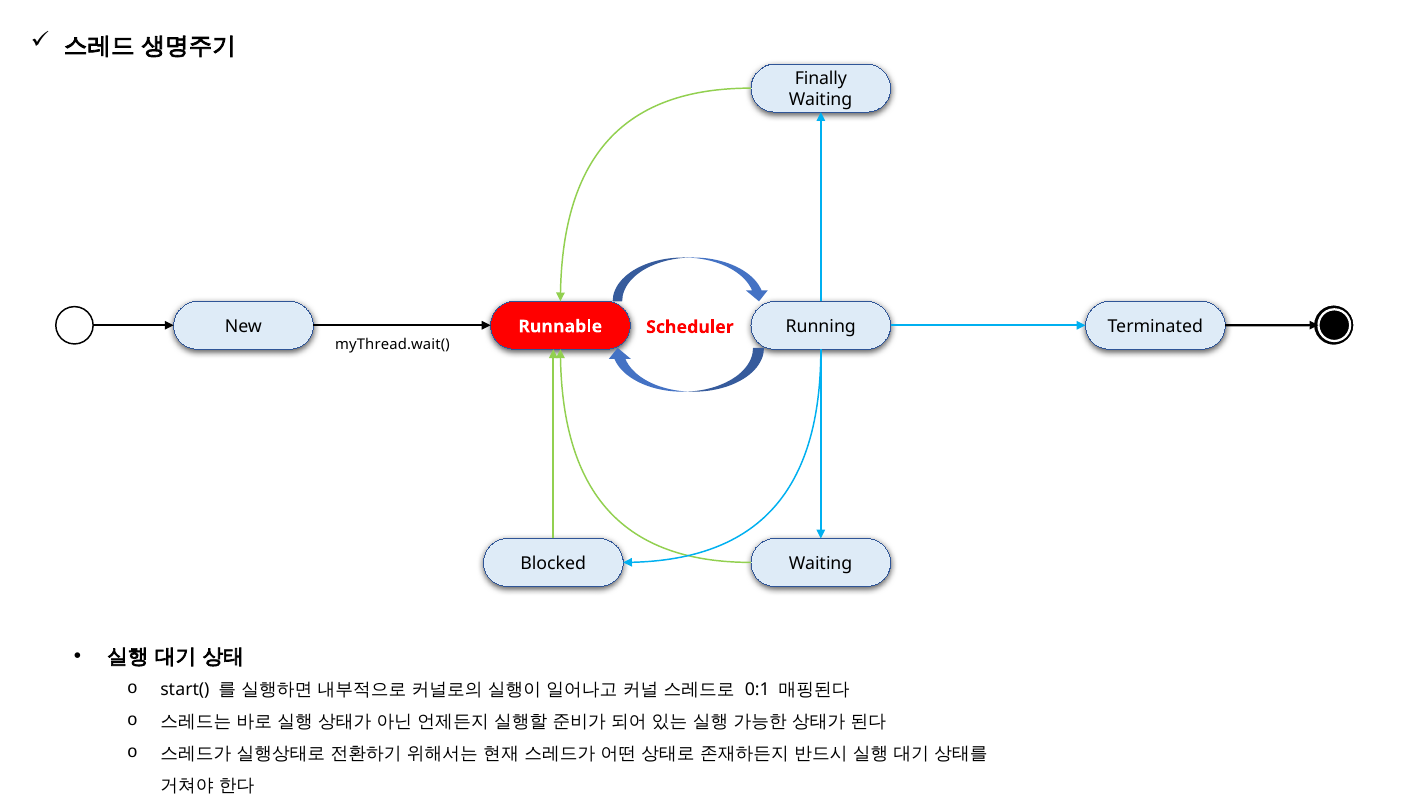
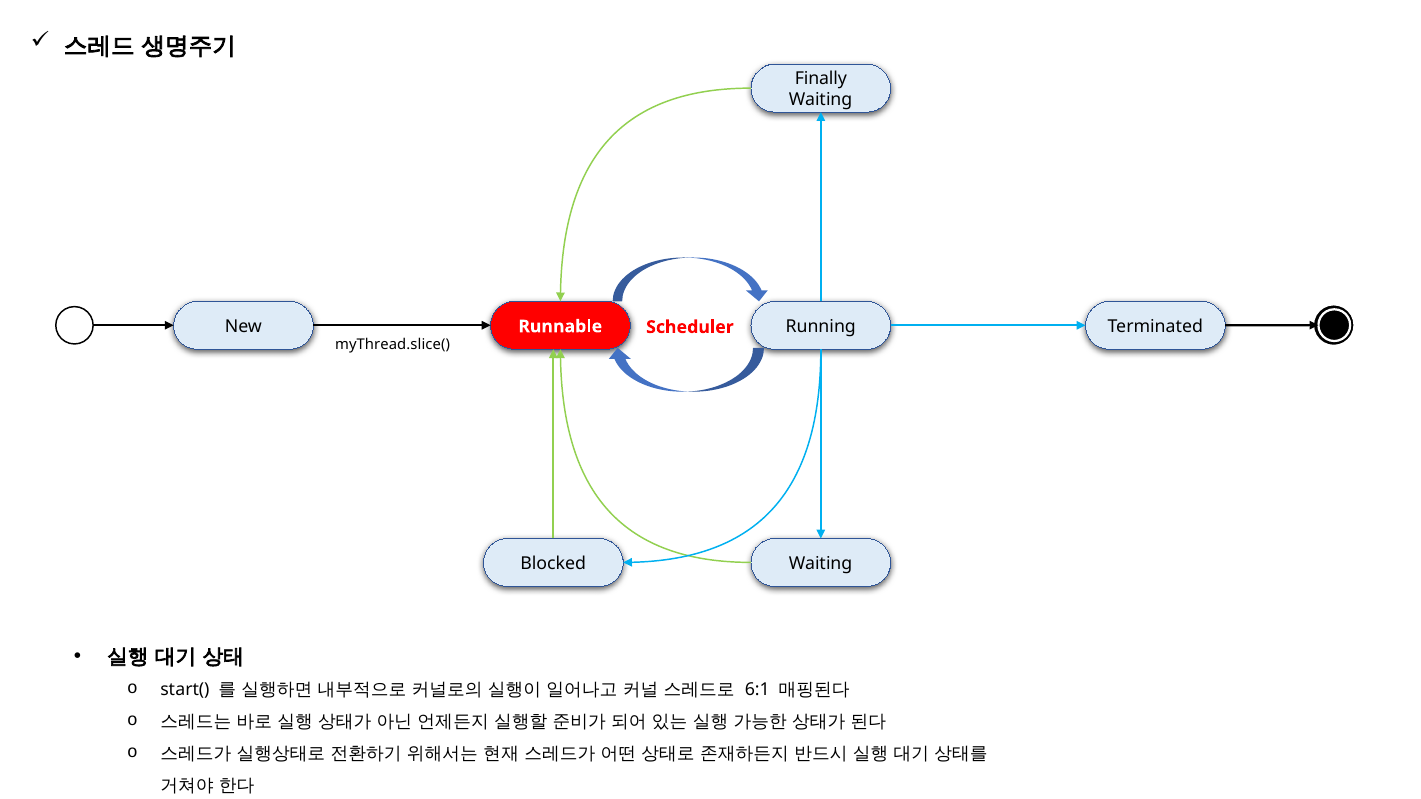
myThread.wait(: myThread.wait( -> myThread.slice( (393, 345)
0:1: 0:1 -> 6:1 (757, 690)
